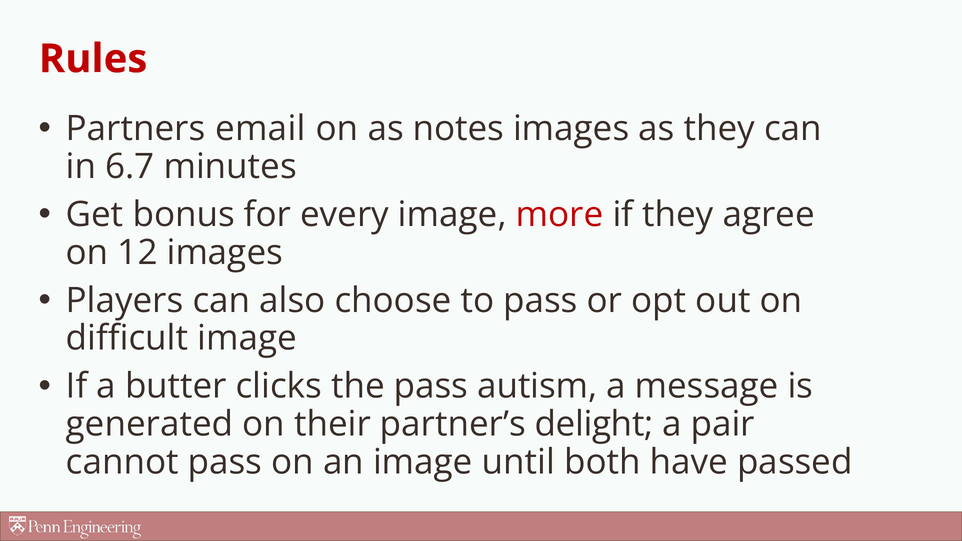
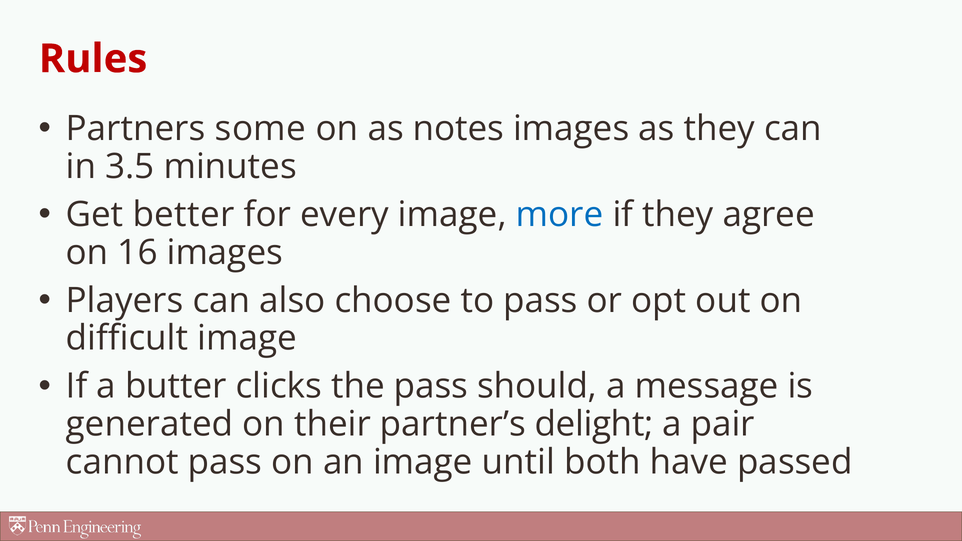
email: email -> some (260, 129)
6.7: 6.7 -> 3.5 (130, 167)
bonus: bonus -> better (183, 215)
more colour: red -> blue (560, 215)
12: 12 -> 16 (137, 253)
autism: autism -> should (537, 386)
